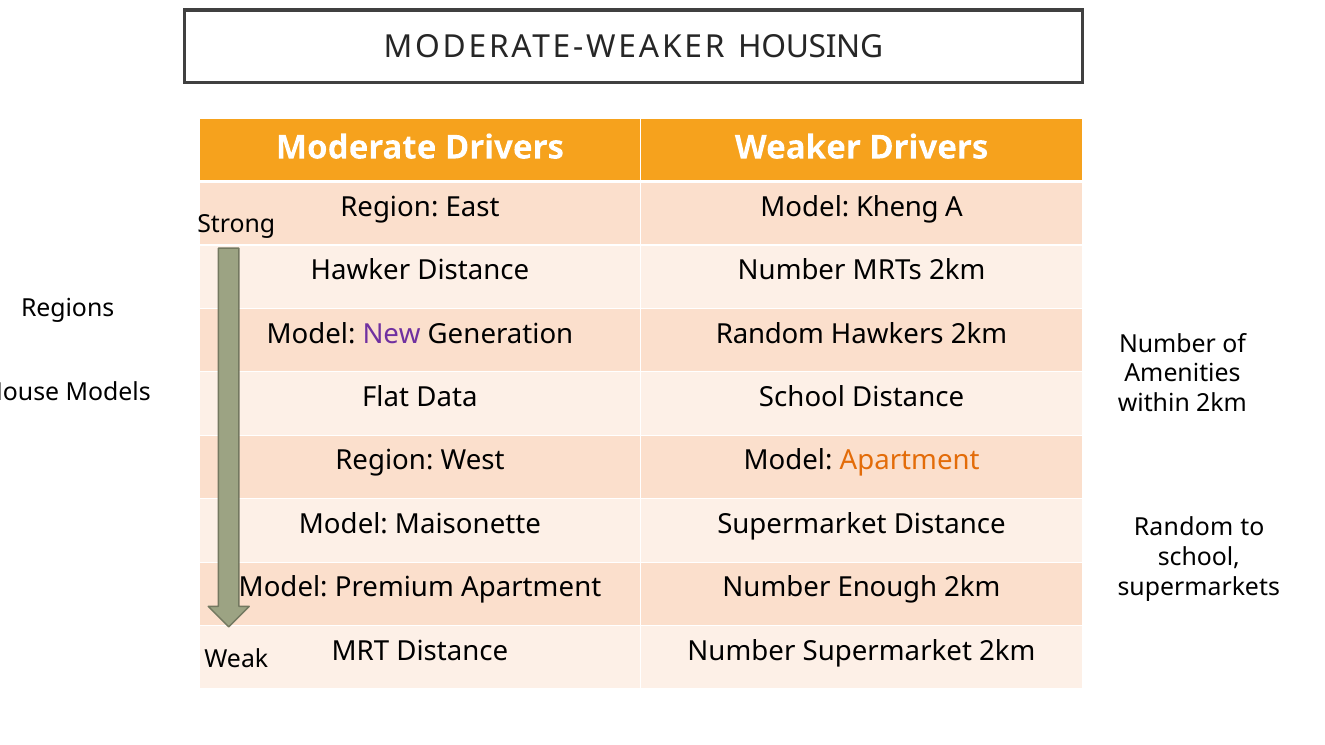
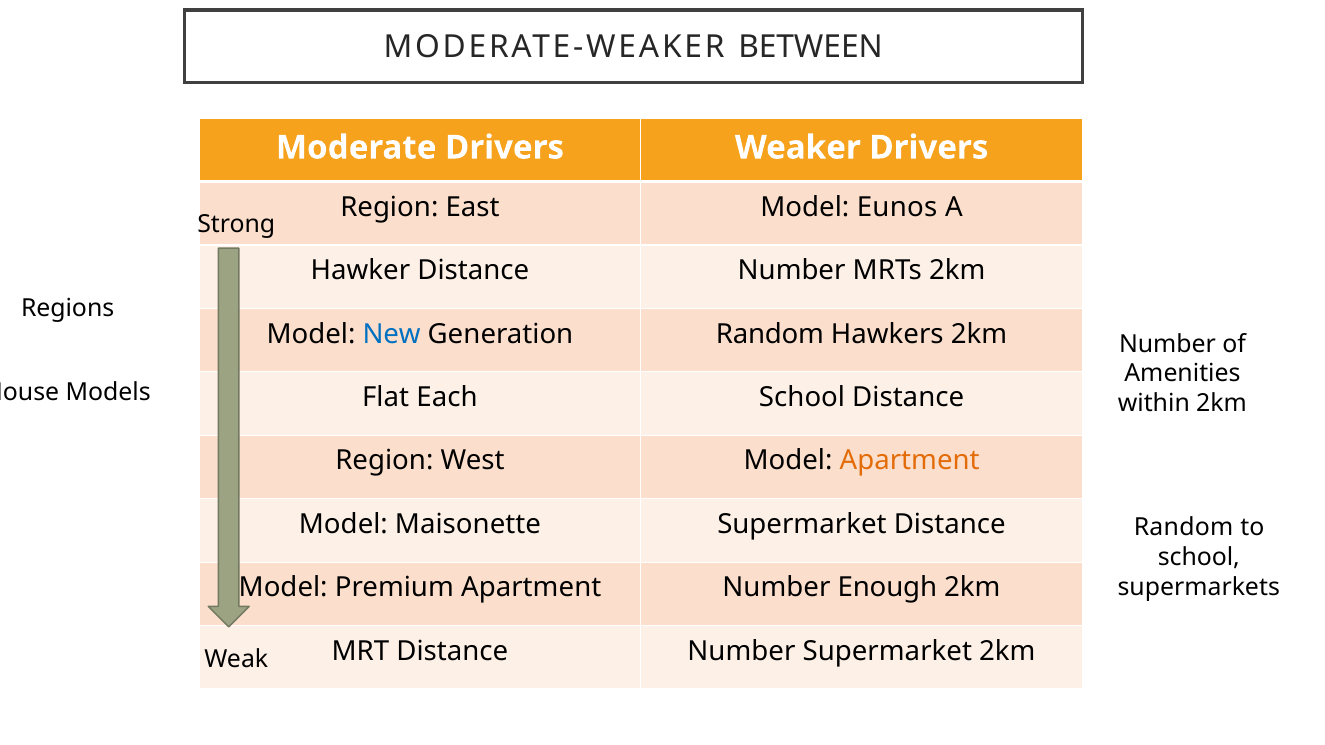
HOUSING: HOUSING -> BETWEEN (810, 47)
Kheng: Kheng -> Eunos (897, 207)
New colour: purple -> blue (392, 334)
Data: Data -> Each (447, 398)
